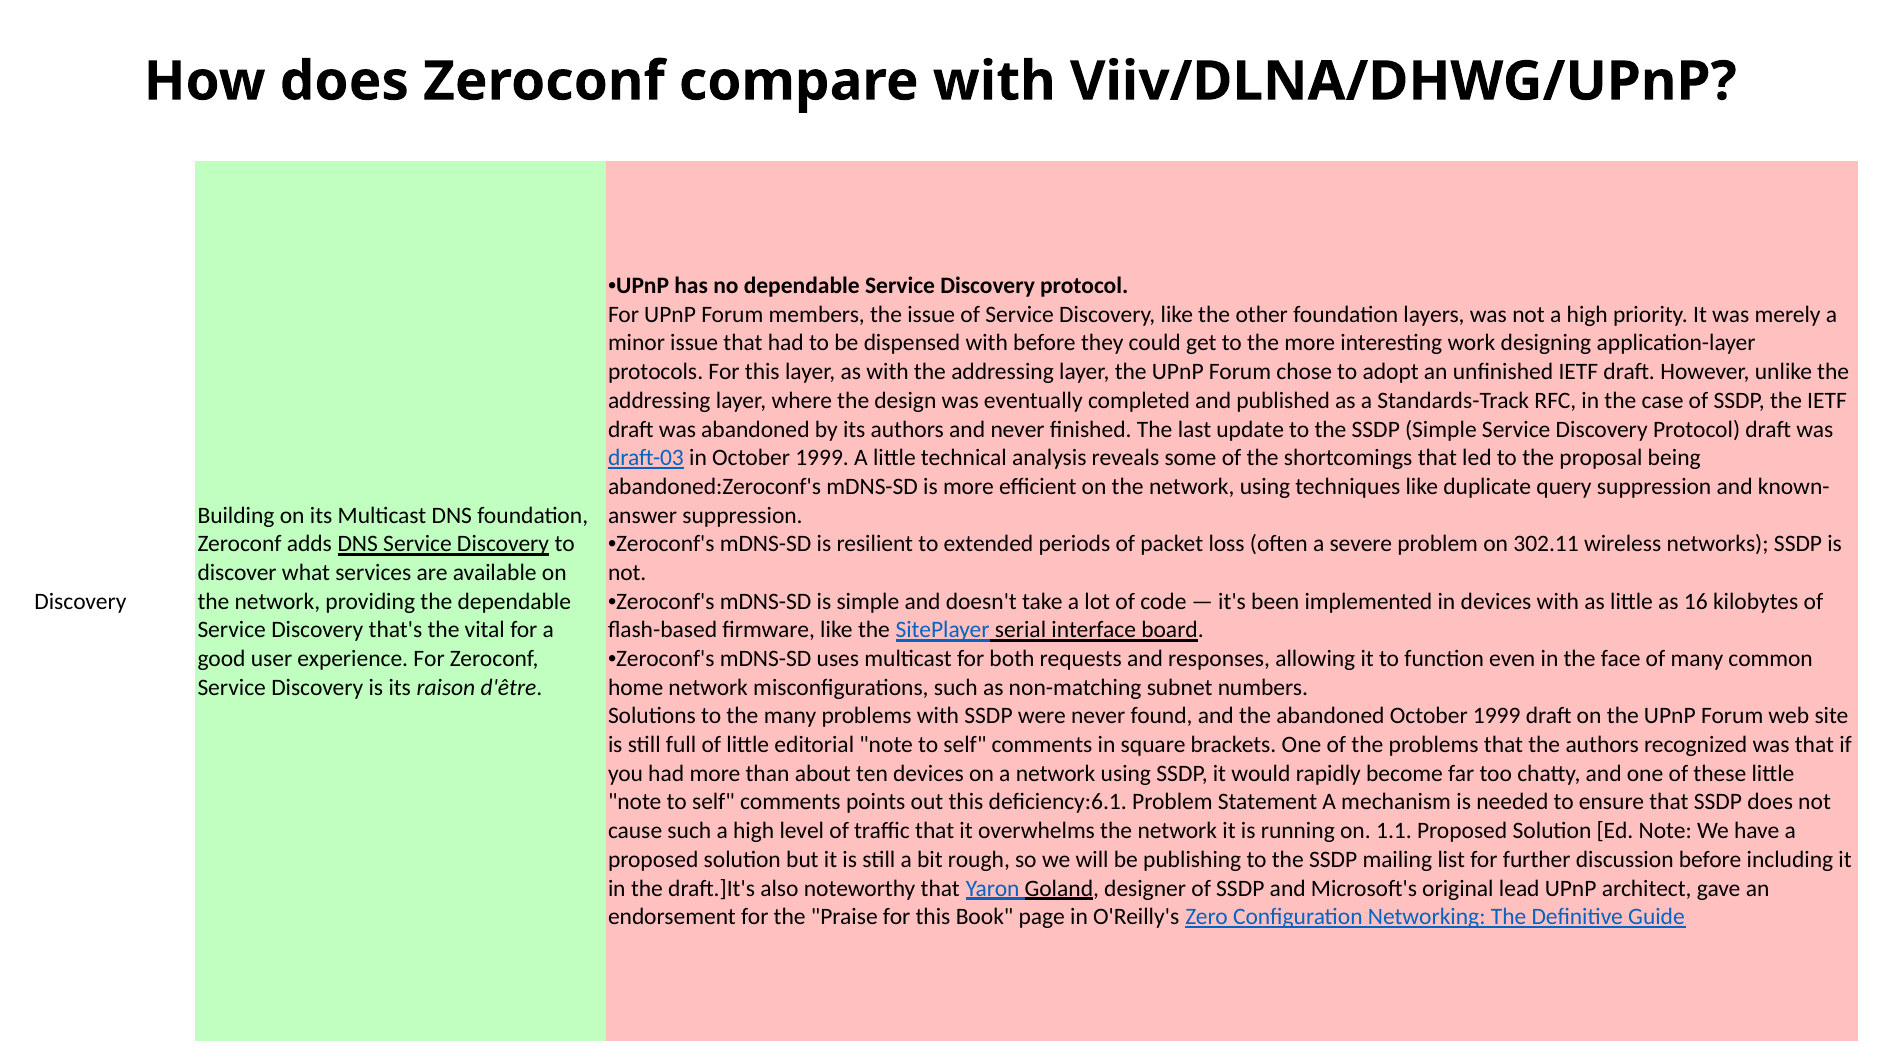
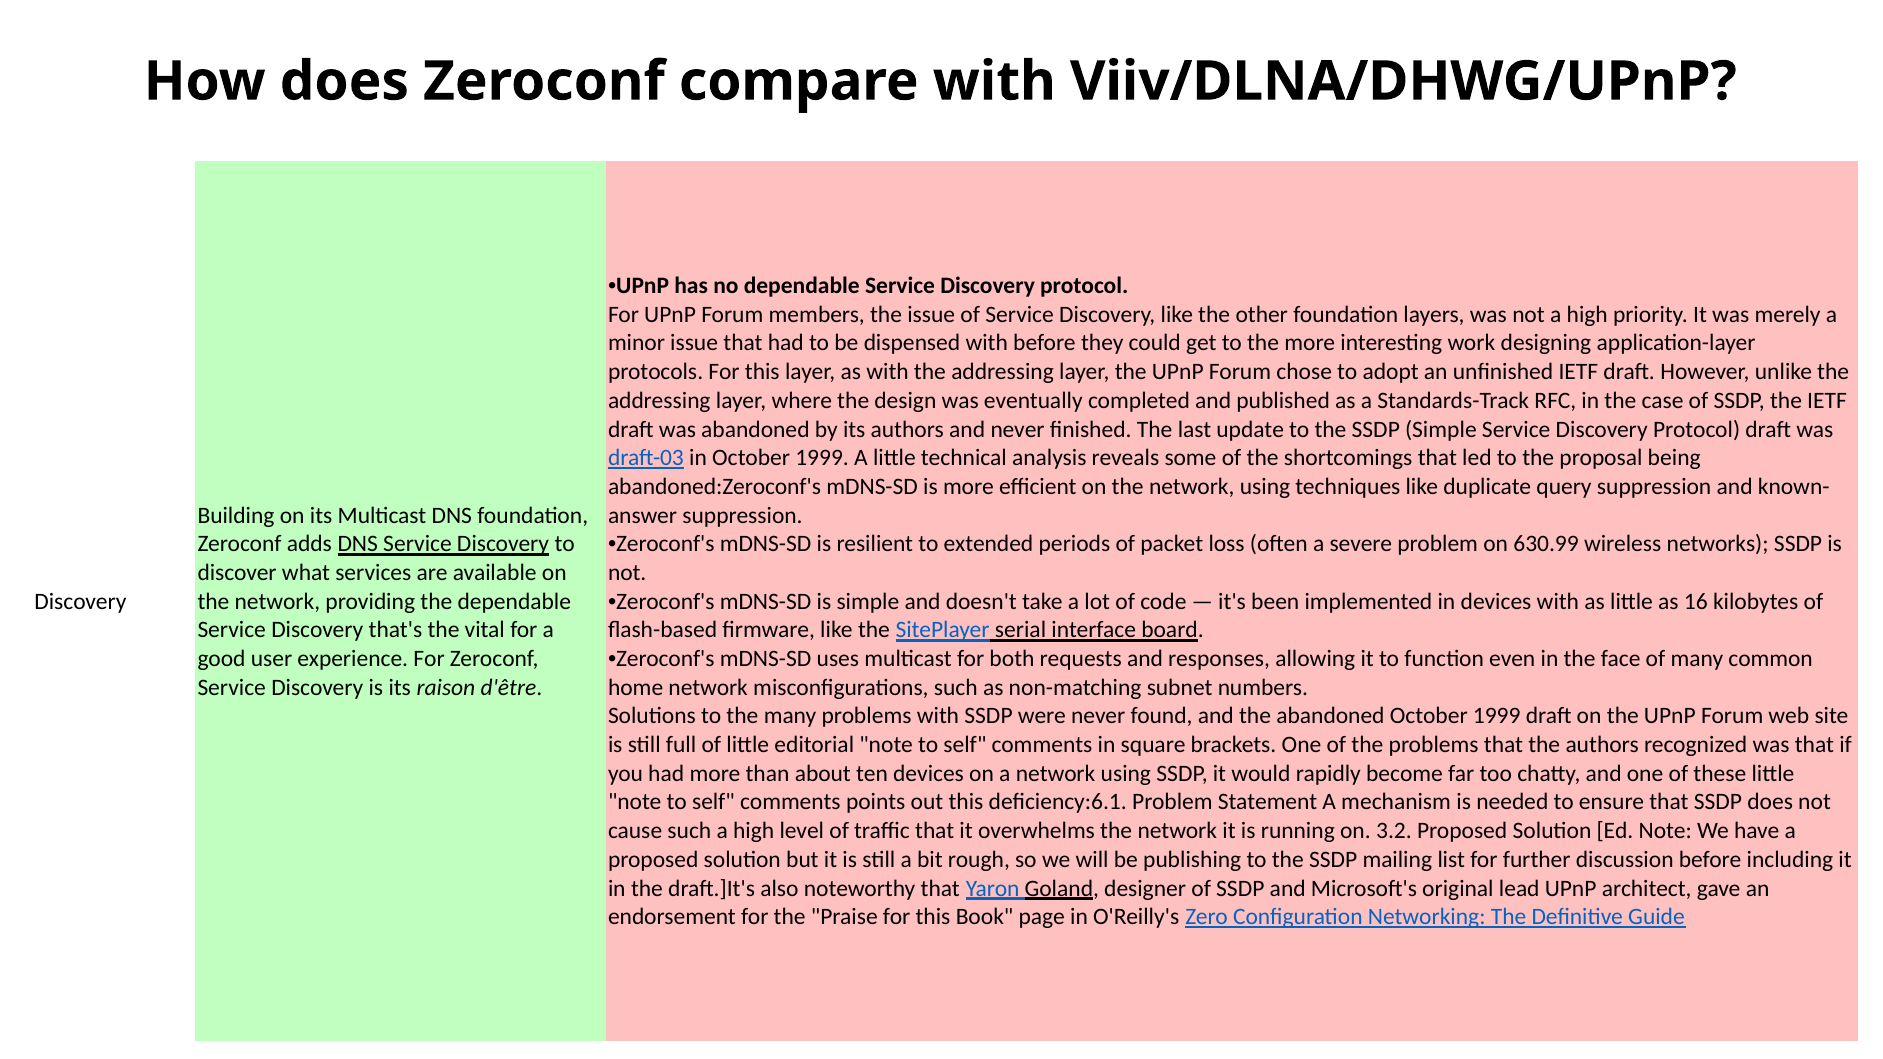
302.11: 302.11 -> 630.99 (1546, 544)
1.1: 1.1 -> 3.2 (1394, 831)
